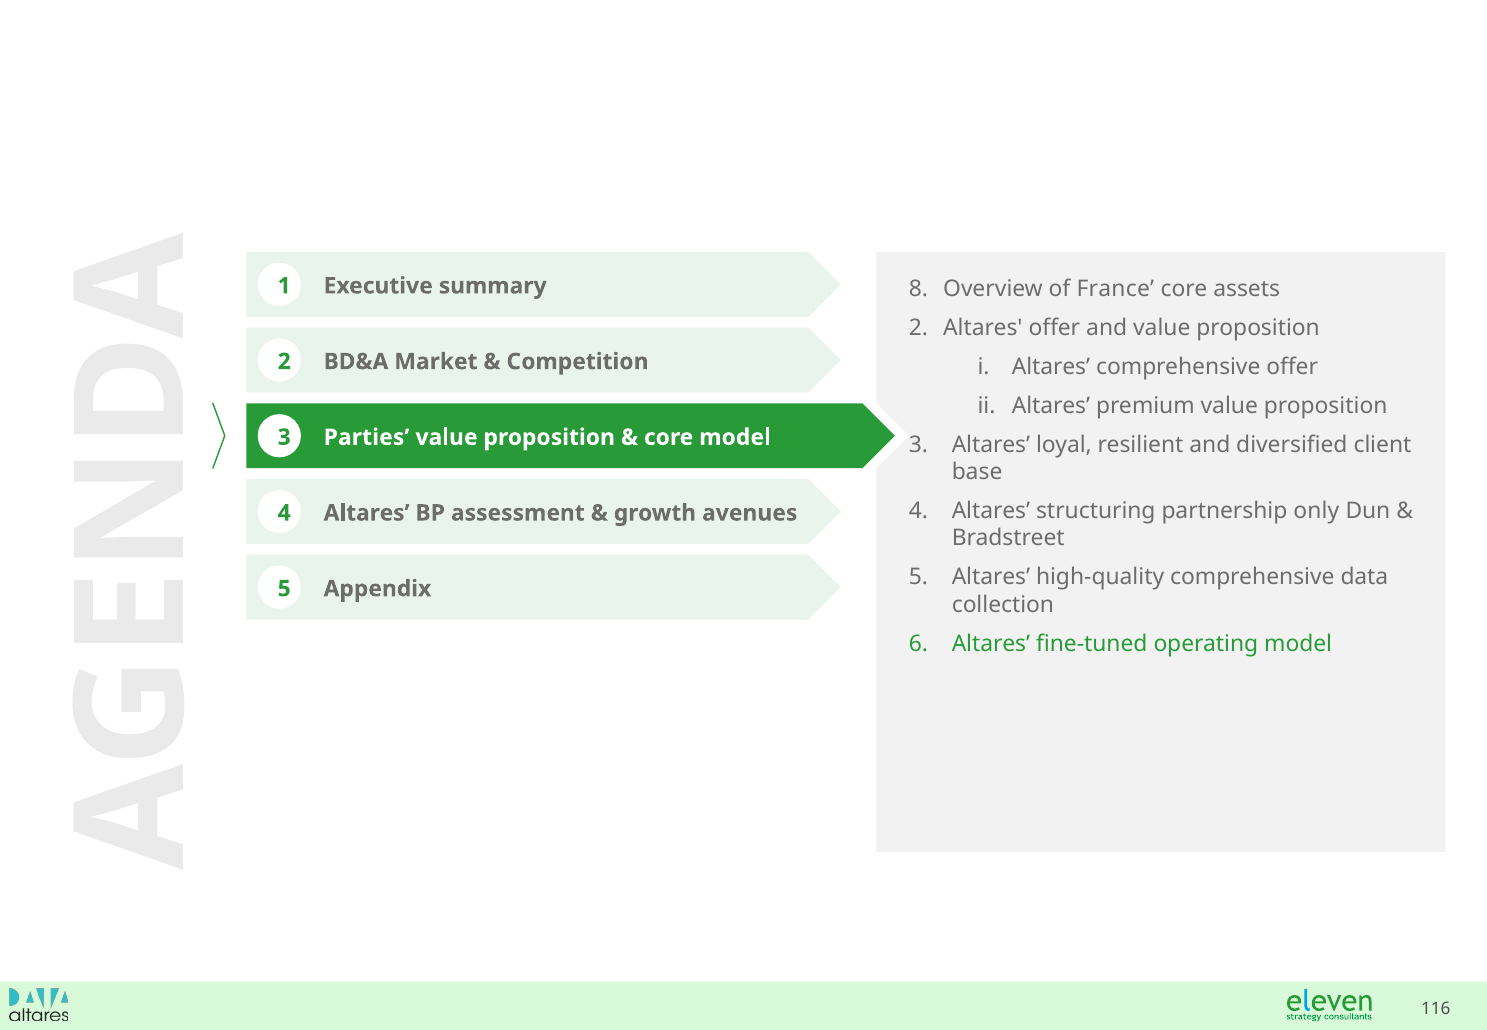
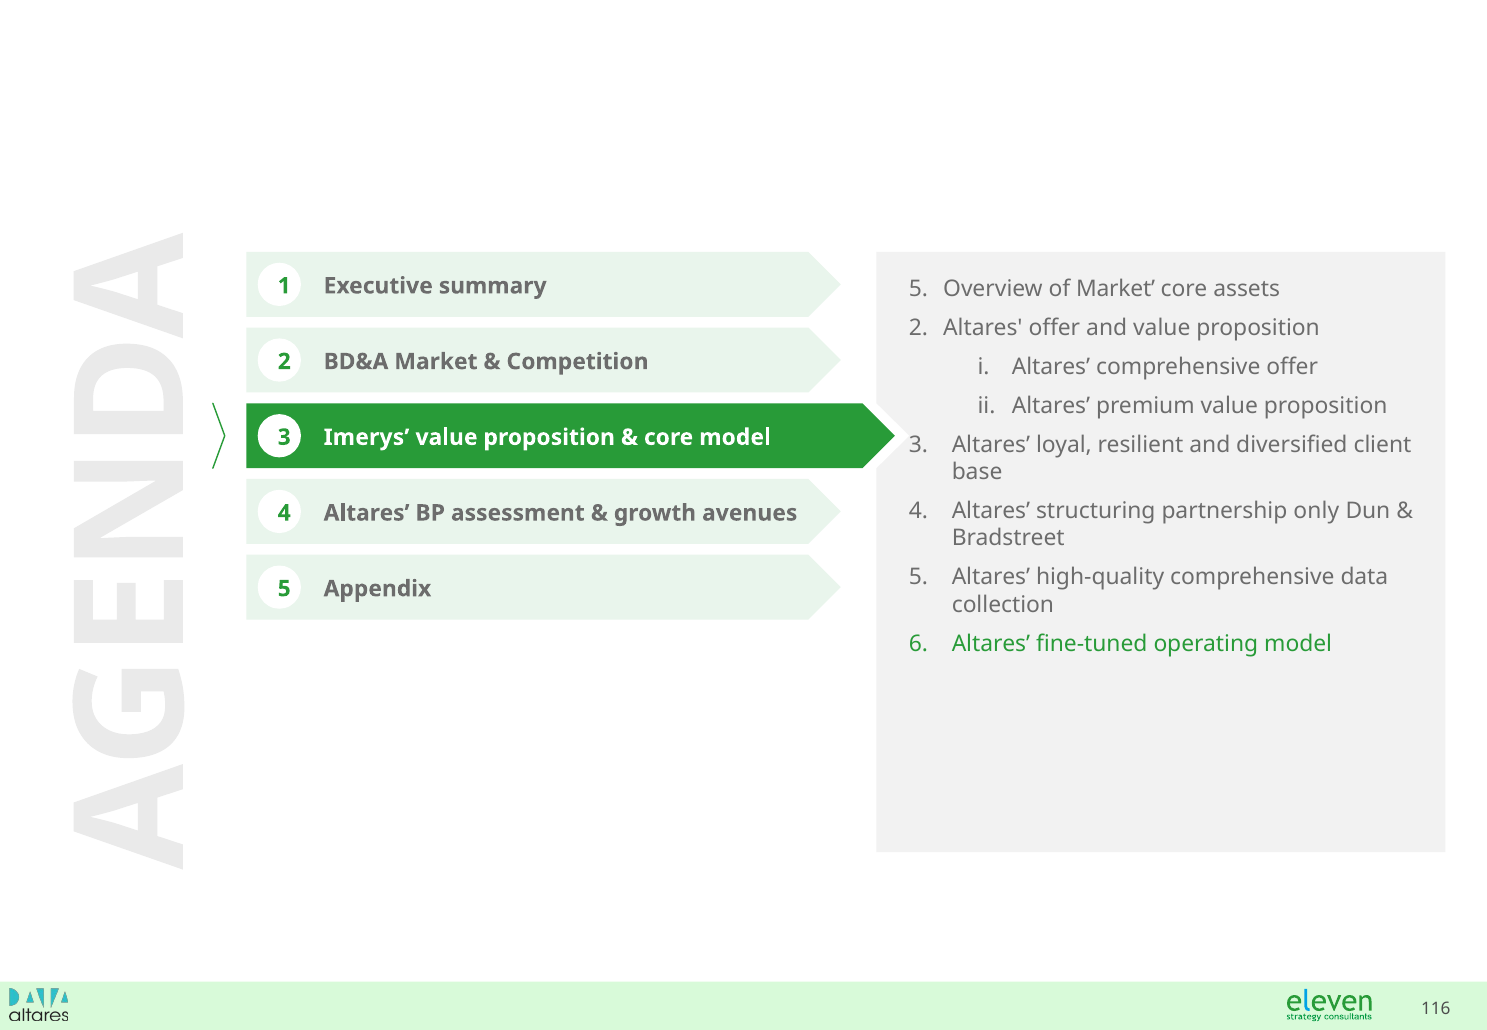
8: 8 -> 5 (918, 289)
of France: France -> Market (1116, 289)
Parties: Parties -> Imerys (366, 437)
